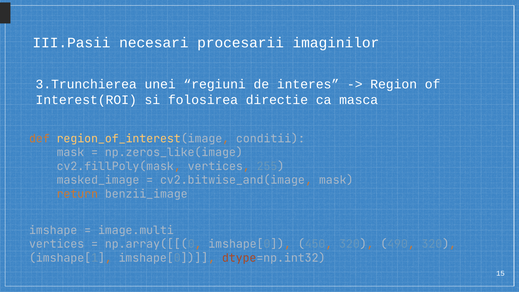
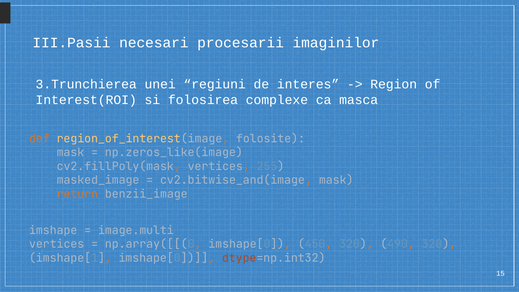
directie: directie -> complexe (277, 100)
conditii: conditii -> folosite (270, 139)
